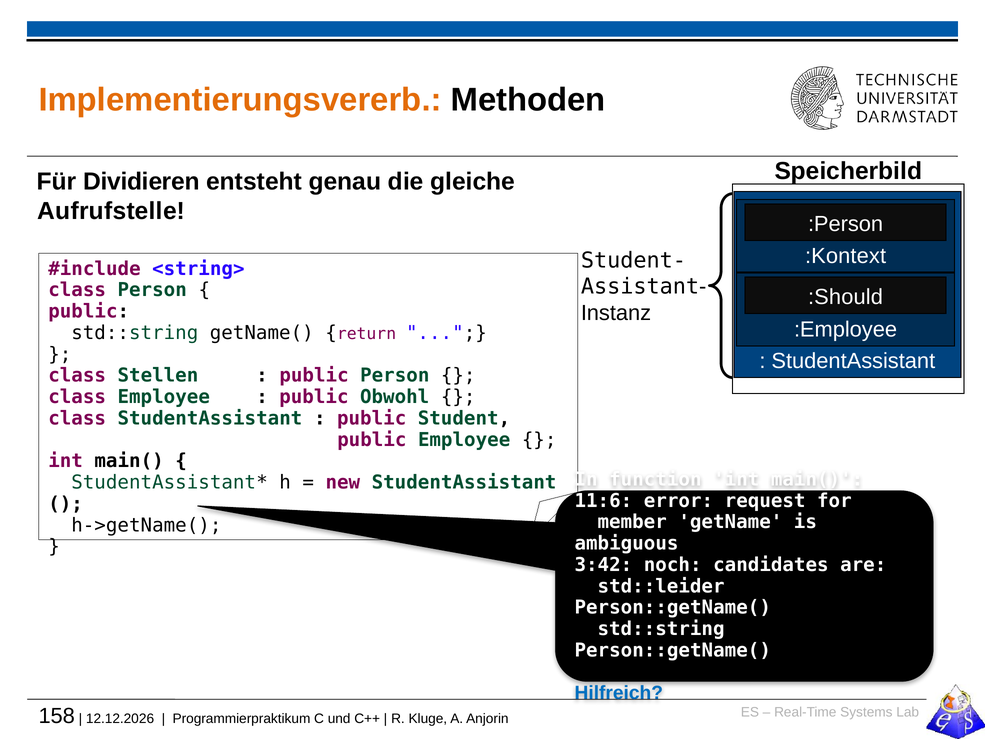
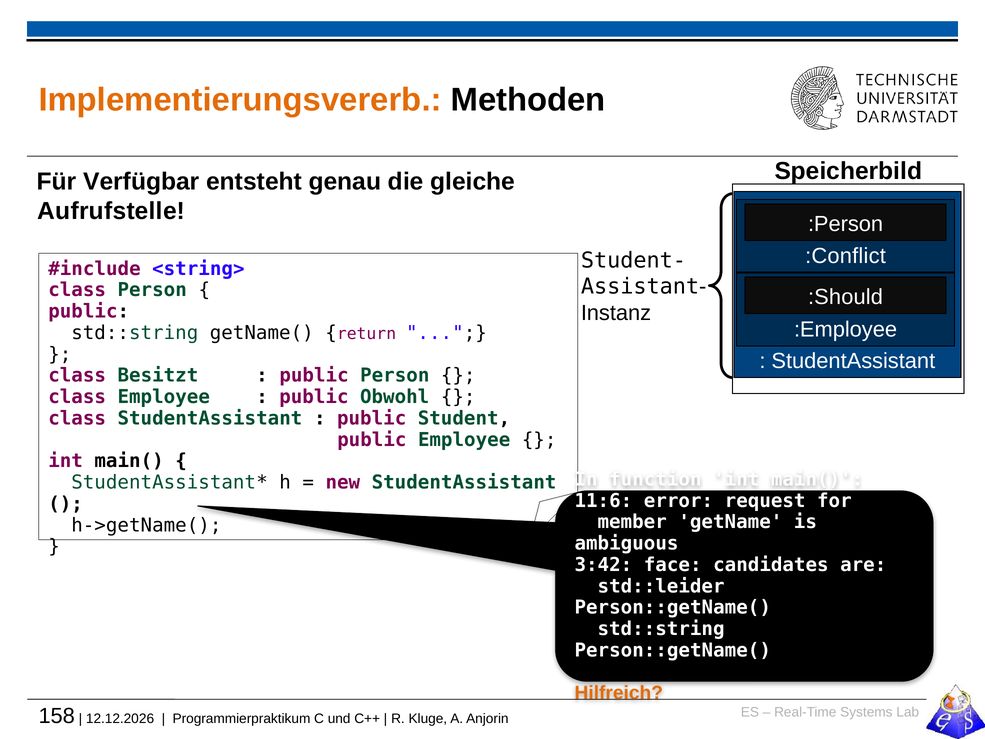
Dividieren: Dividieren -> Verfügbar (141, 181)
:Kontext: :Kontext -> :Conflict (845, 256)
Stellen: Stellen -> Besitzt (158, 376)
noch: noch -> face (673, 565)
Hilfreich colour: blue -> orange (619, 693)
